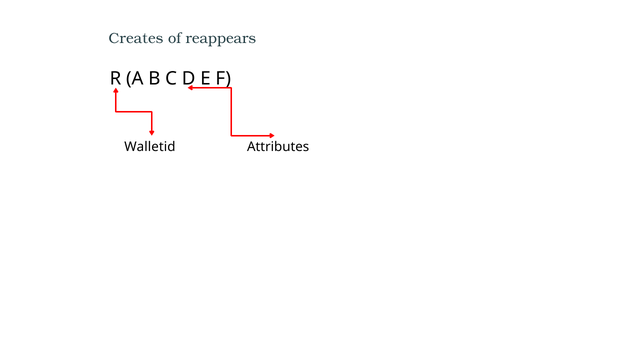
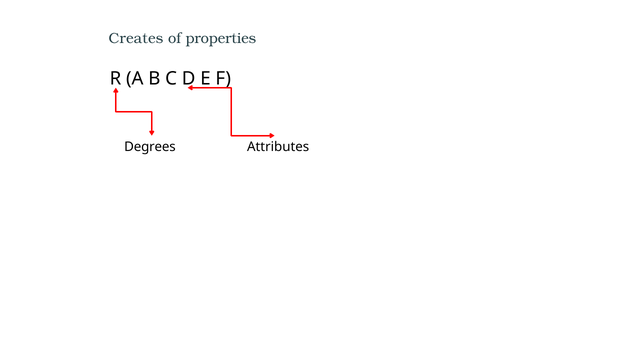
reappears: reappears -> properties (221, 38)
Walletid: Walletid -> Degrees (150, 147)
